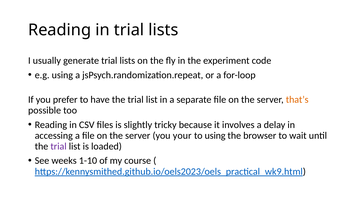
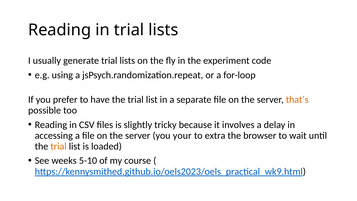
to using: using -> extra (215, 135)
trial colour: purple -> orange (59, 146)
1-10: 1-10 -> 5-10 (88, 161)
